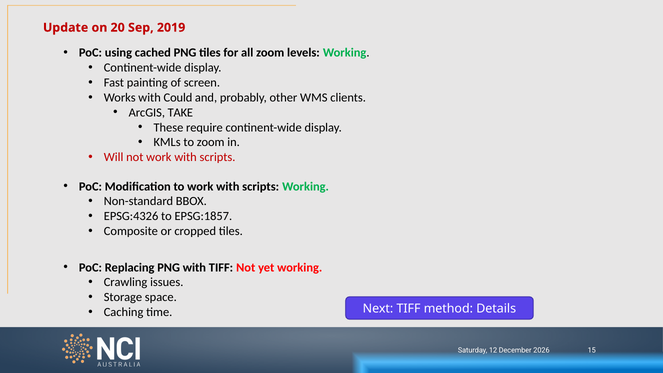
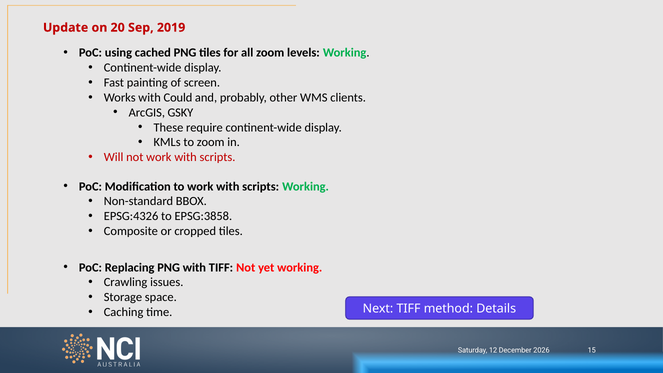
TAKE: TAKE -> GSKY (180, 113)
EPSG:1857: EPSG:1857 -> EPSG:3858 (203, 216)
